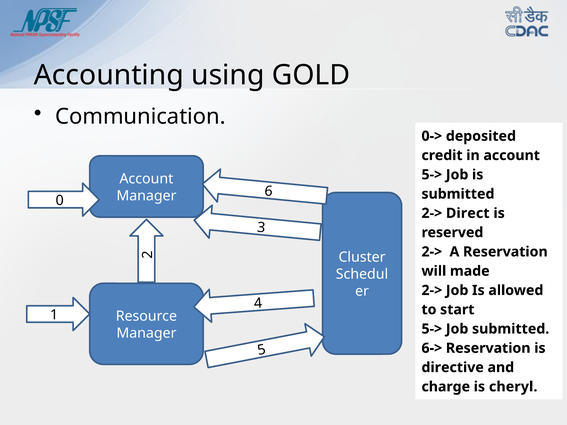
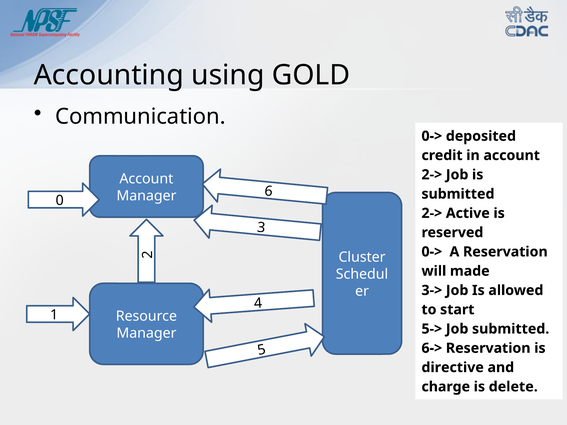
5->: 5-> -> 2-> (432, 175)
Direct: Direct -> Active (468, 213)
2->: 2-> -> 0-> (432, 252)
2->: 2-> -> 3-> (432, 290)
cheryl: cheryl -> delete (513, 387)
